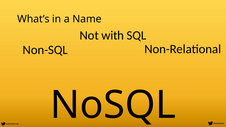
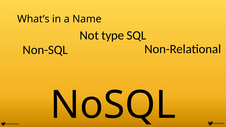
with: with -> type (113, 35)
